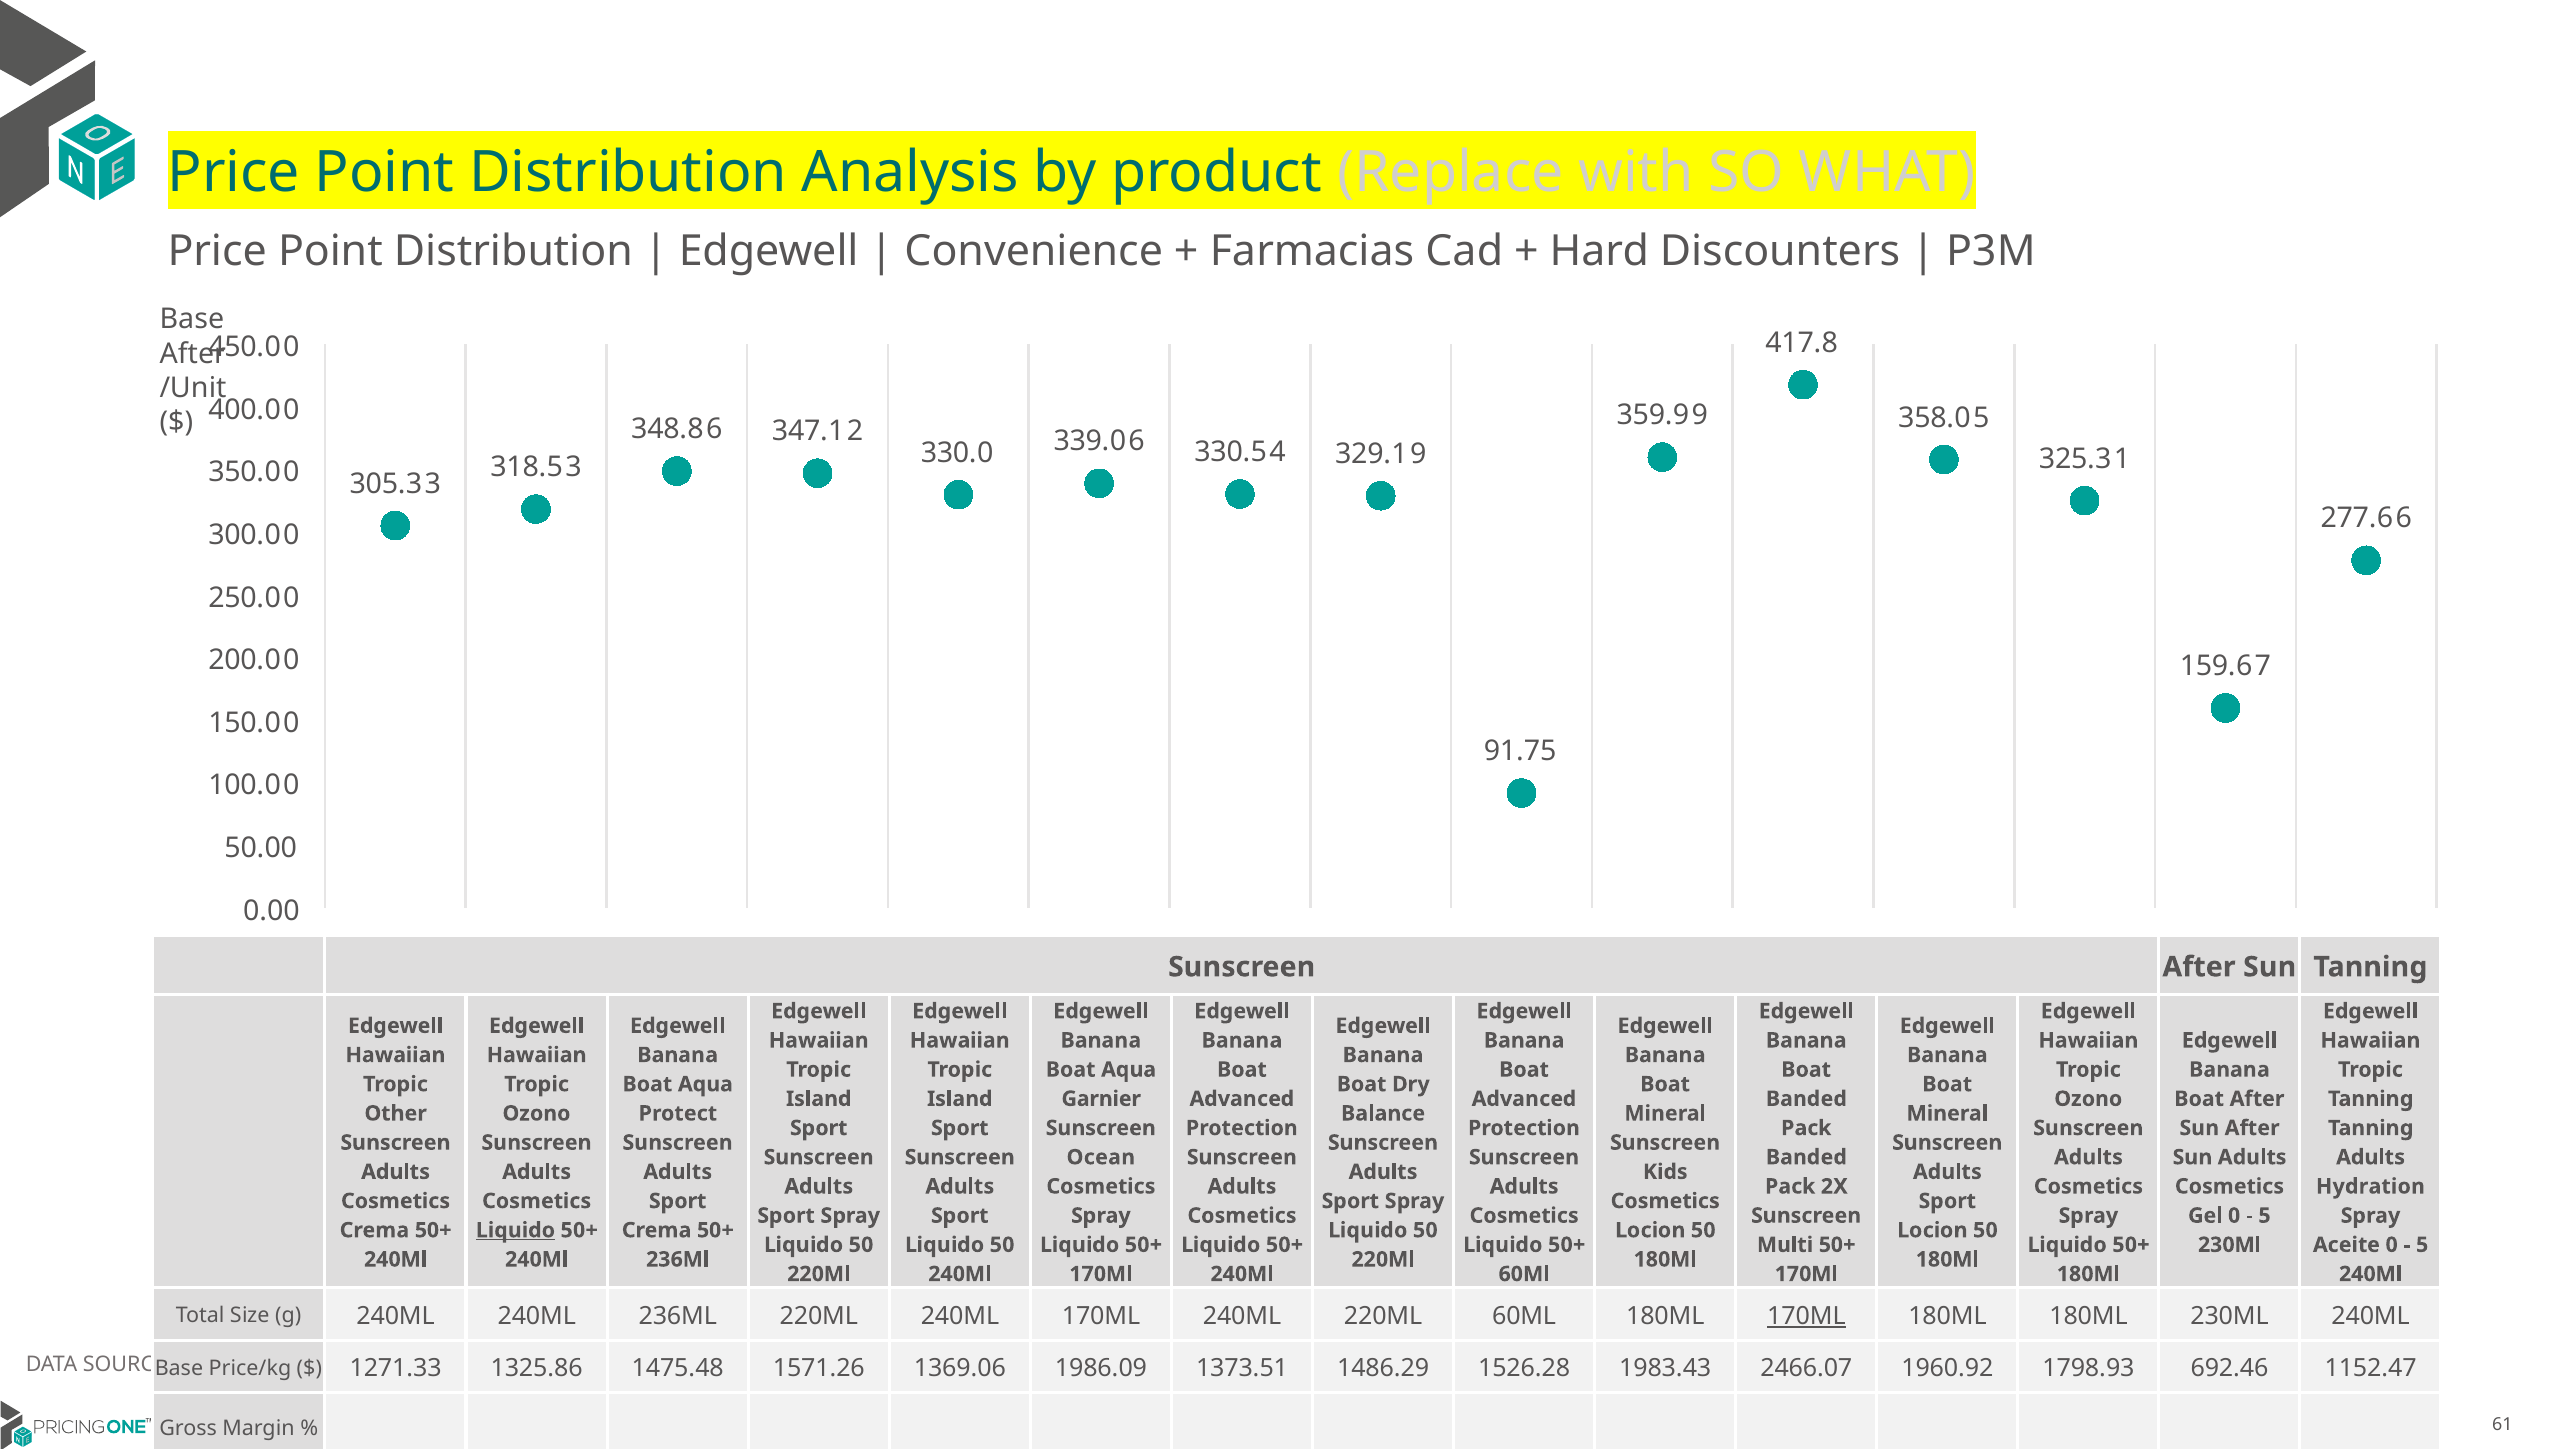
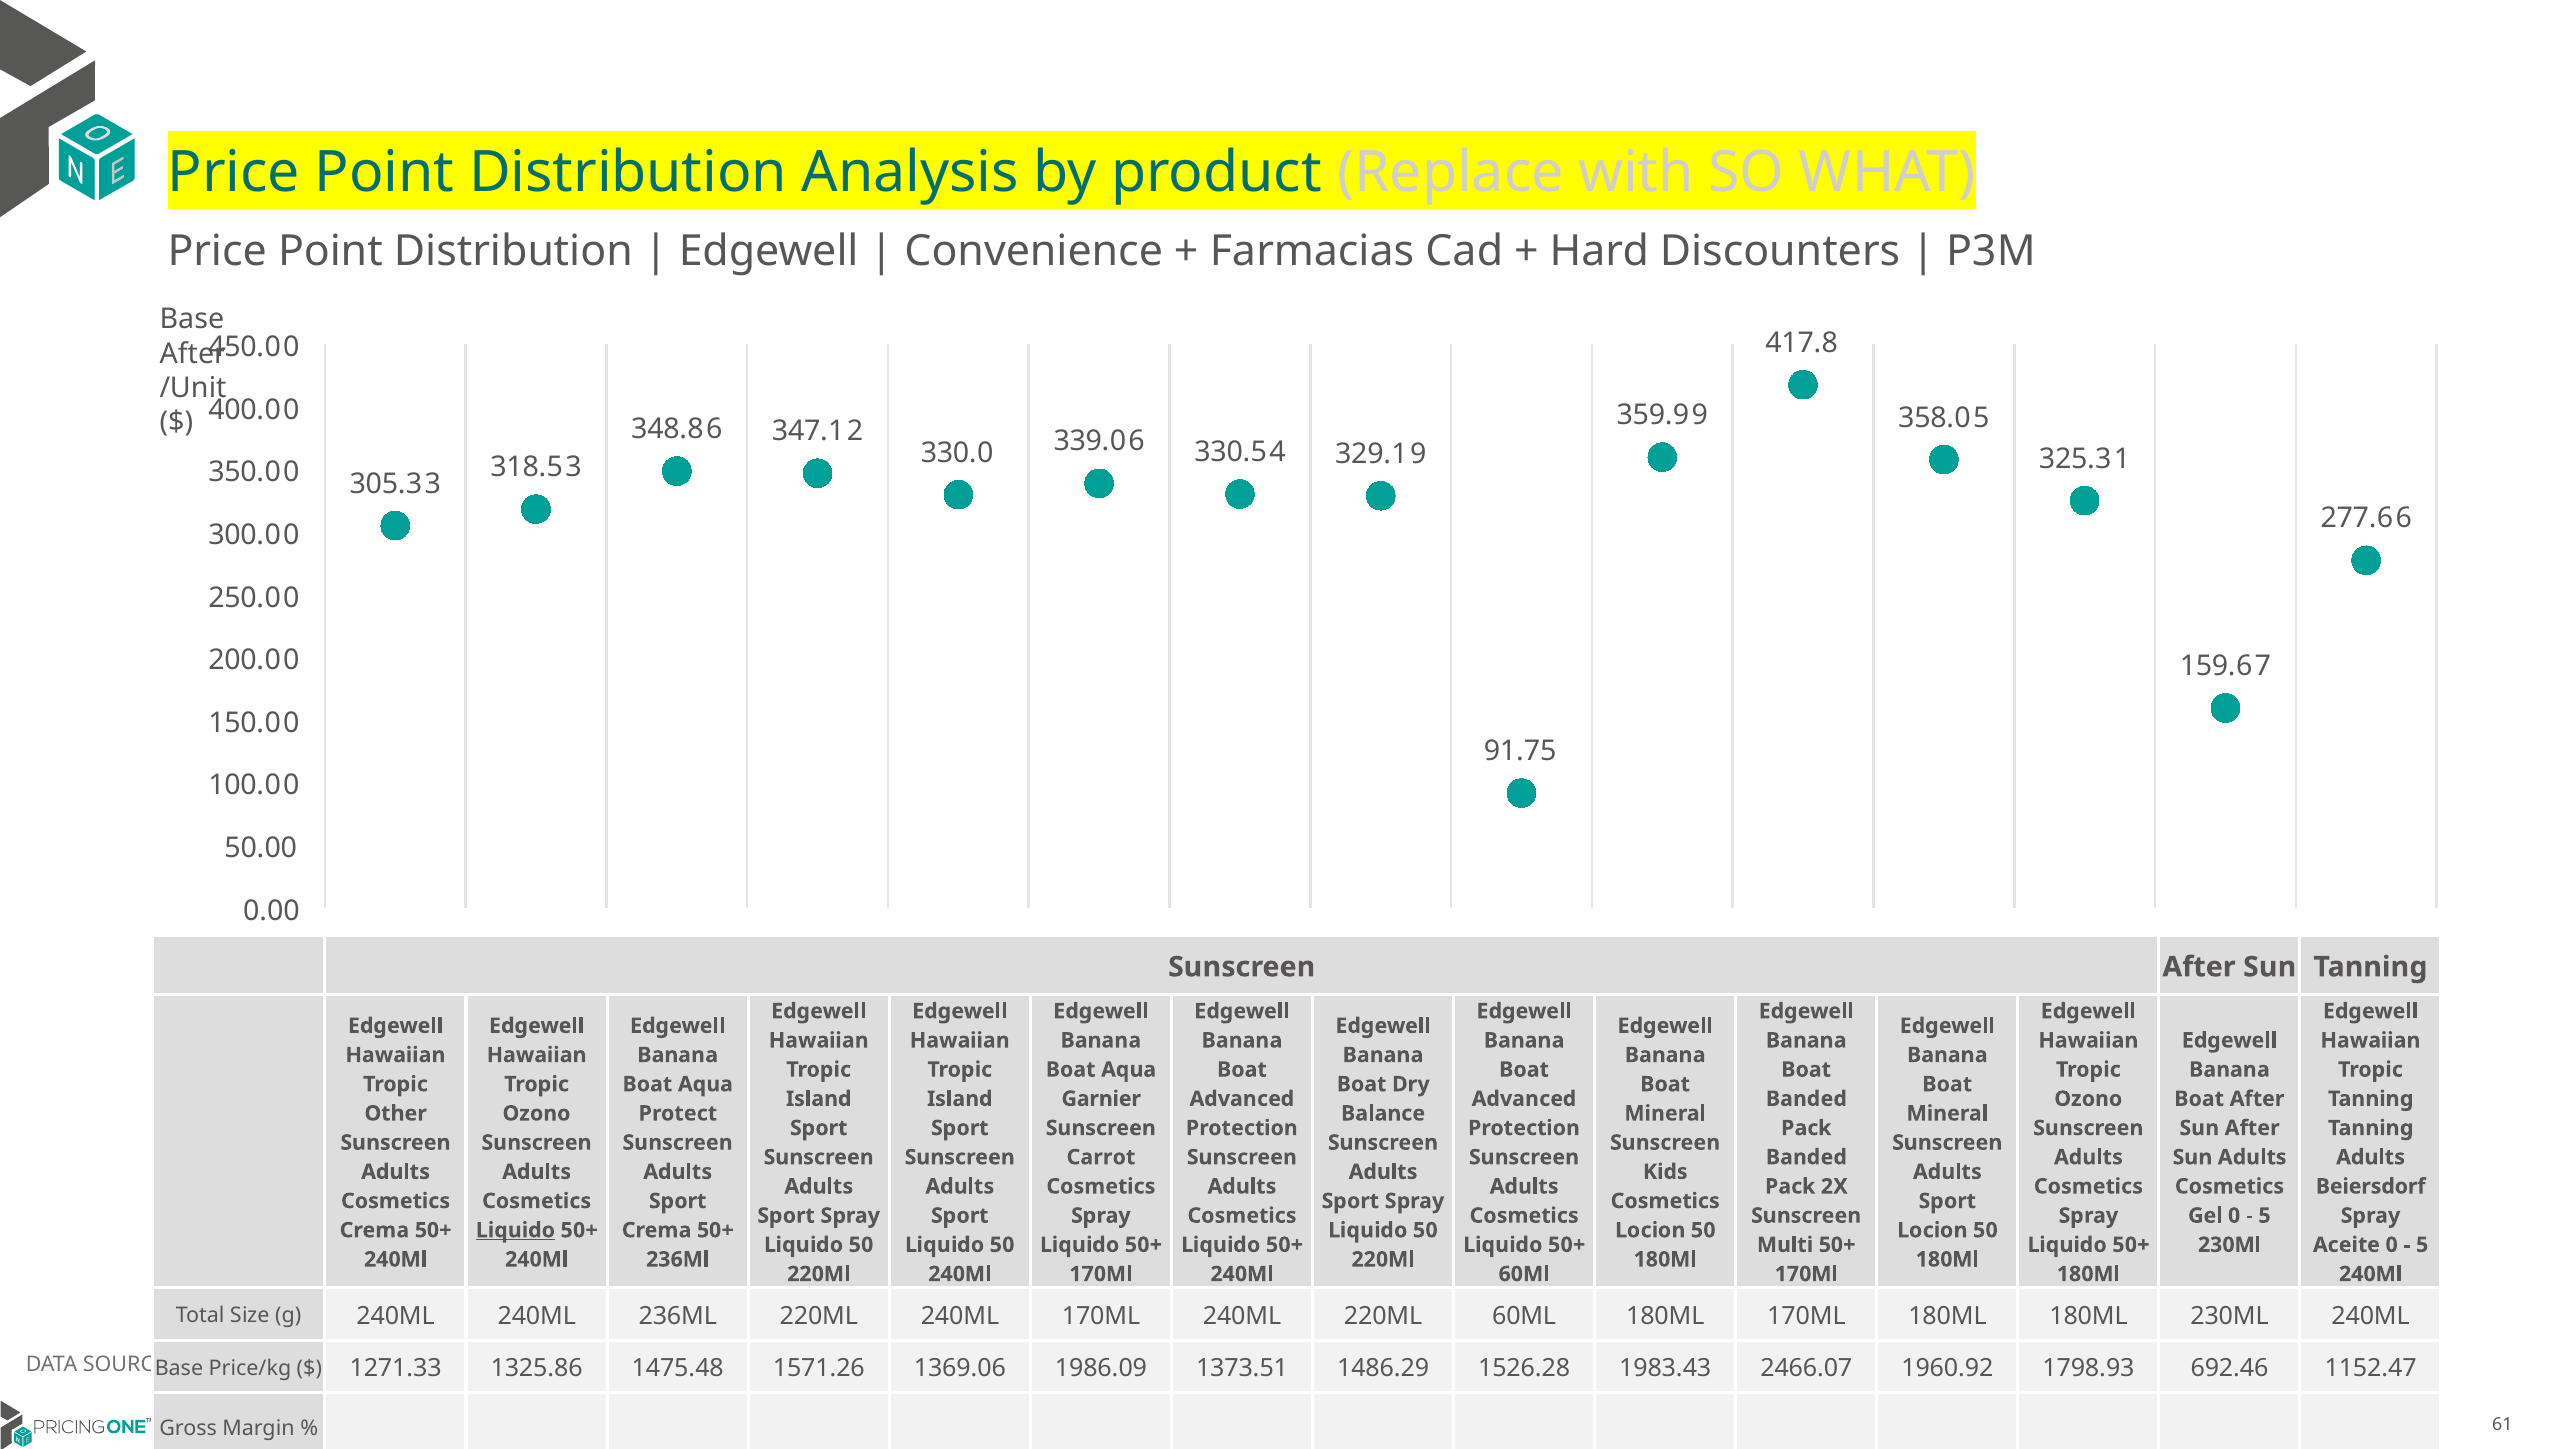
Ocean: Ocean -> Carrot (1101, 1157)
Hydration: Hydration -> Beiersdorf (2371, 1186)
170ML underline: present -> none (1806, 1316)
